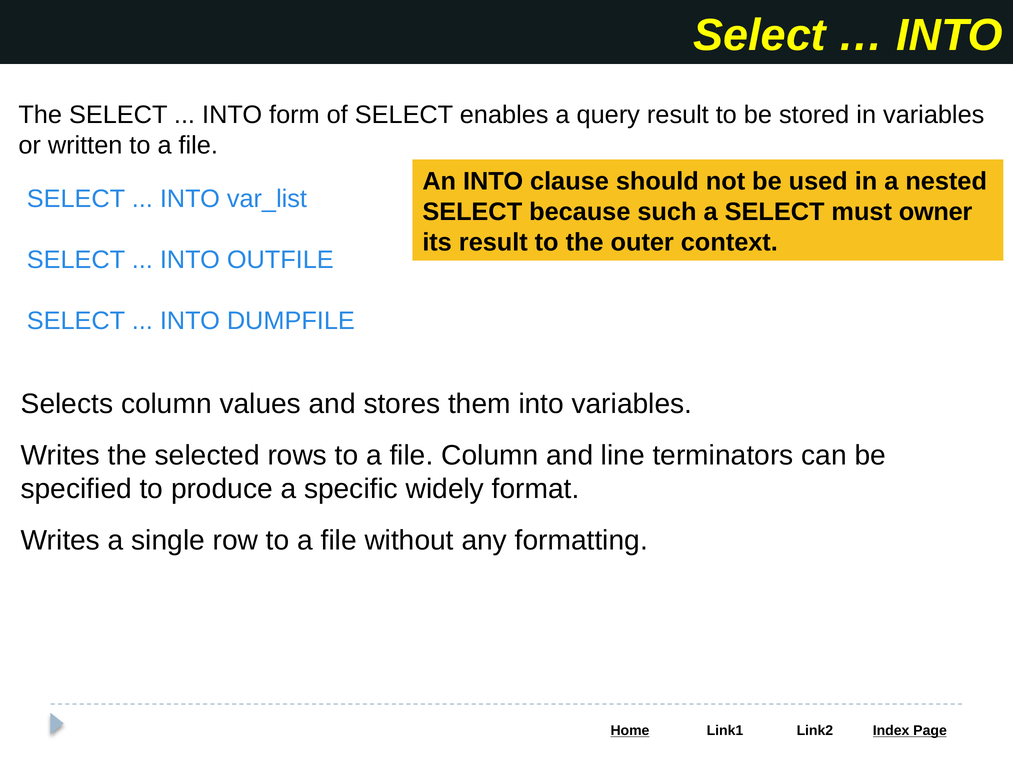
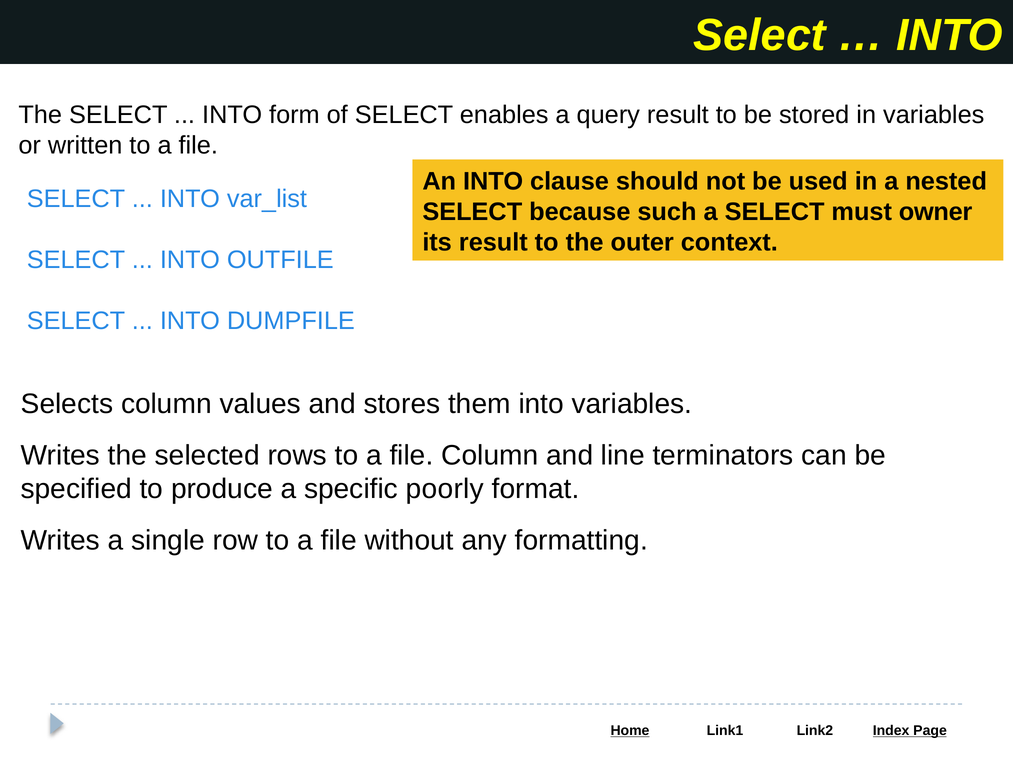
widely: widely -> poorly (445, 489)
